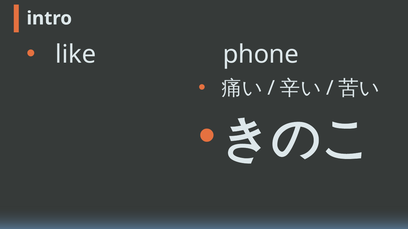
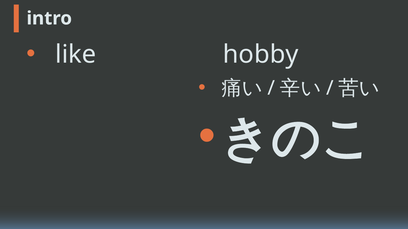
phone: phone -> hobby (261, 55)
